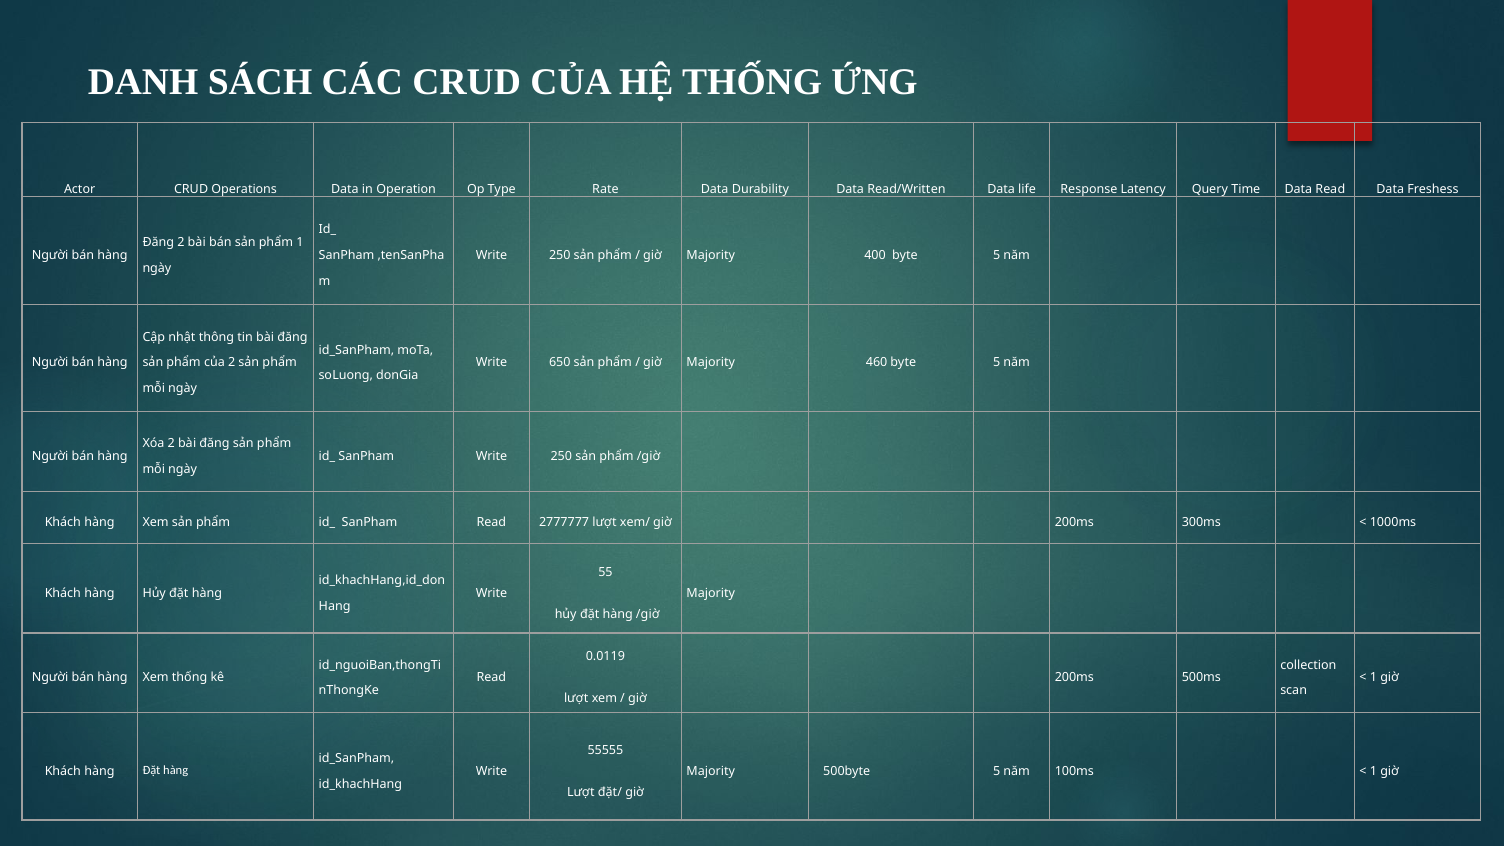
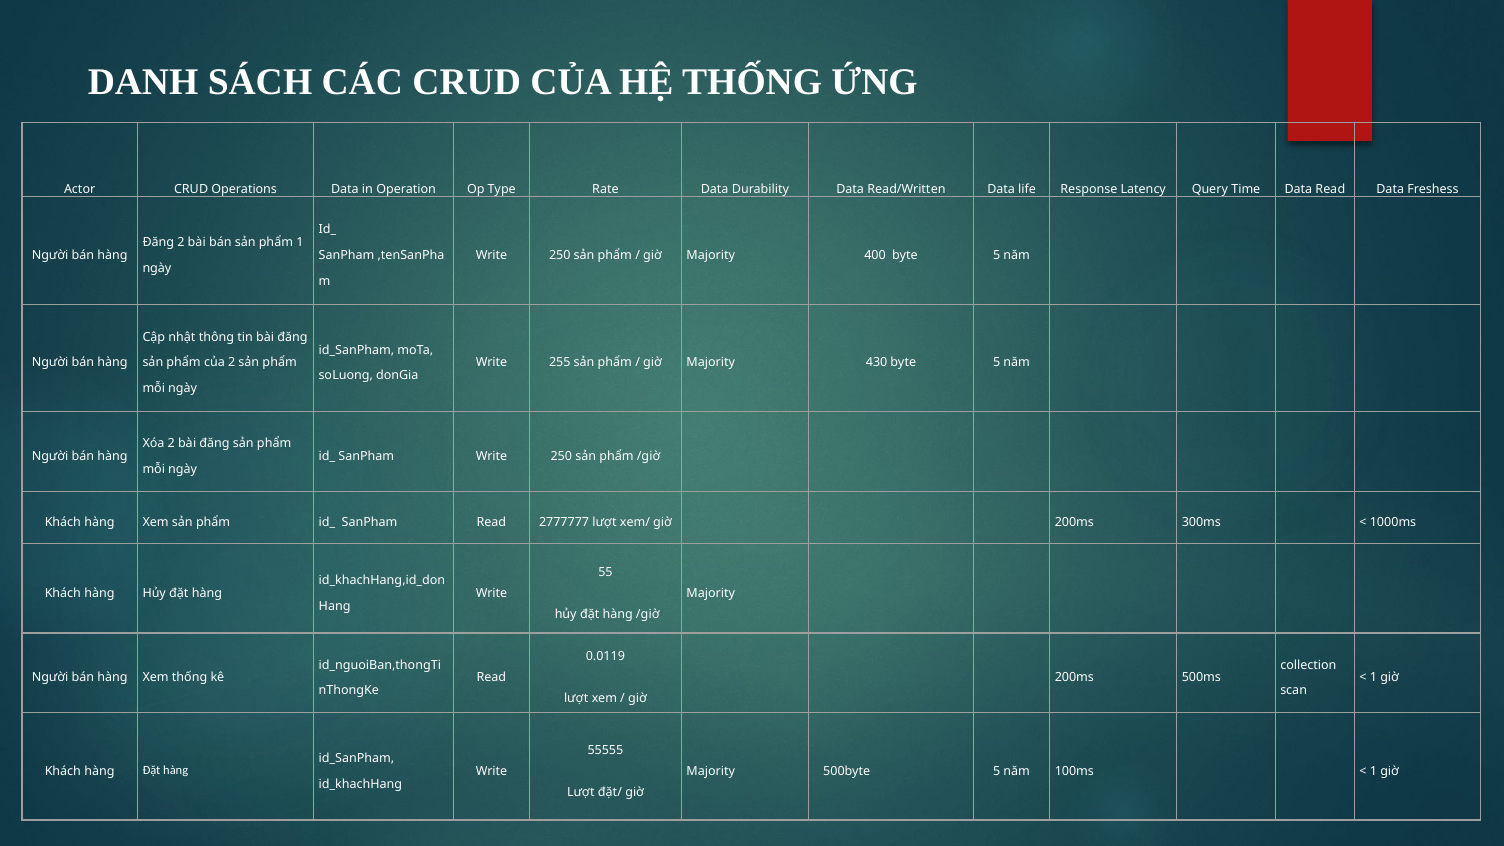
650: 650 -> 255 (560, 363)
460: 460 -> 430 (877, 363)
